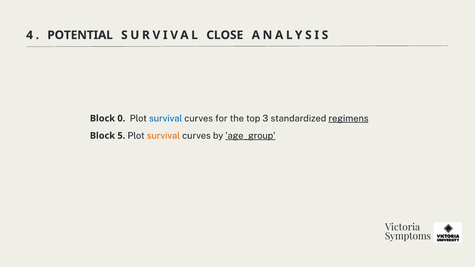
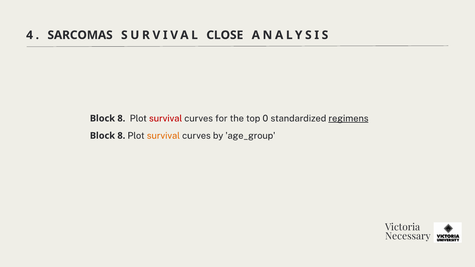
POTENTIAL: POTENTIAL -> SARCOMAS (80, 35)
0: 0 -> 8 (121, 118)
survival colour: blue -> red (166, 118)
3: 3 -> 0 (265, 118)
5: 5 -> 8 (121, 136)
age_group underline: present -> none (250, 136)
Symptoms: Symptoms -> Necessary (408, 236)
